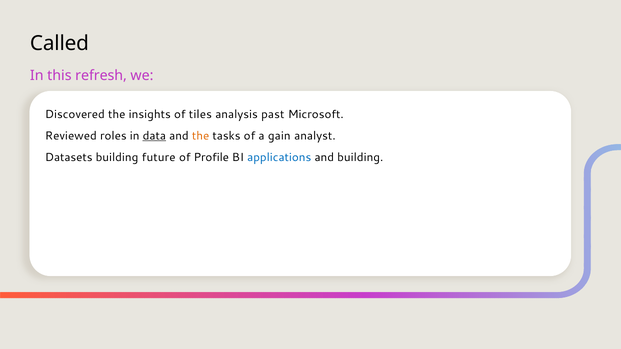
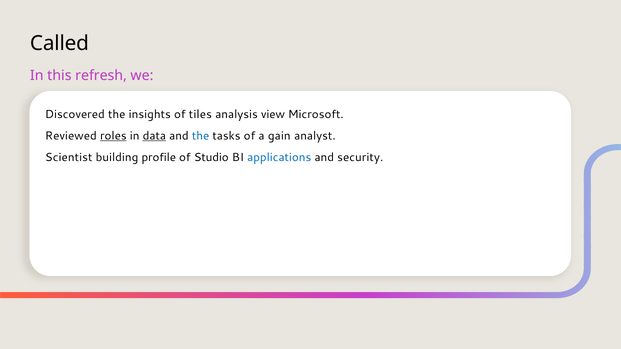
past: past -> view (273, 114)
roles underline: none -> present (113, 136)
the colour: orange -> blue (201, 136)
Datasets: Datasets -> Scientist (69, 158)
future: future -> profile (159, 158)
Profile: Profile -> Studio (211, 158)
and building: building -> security (360, 158)
